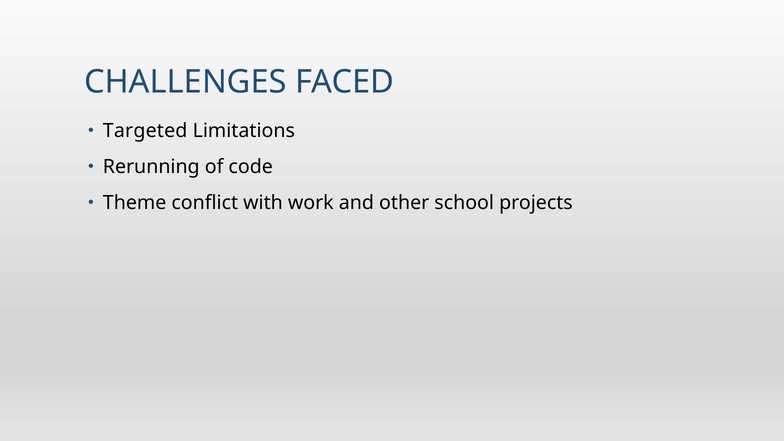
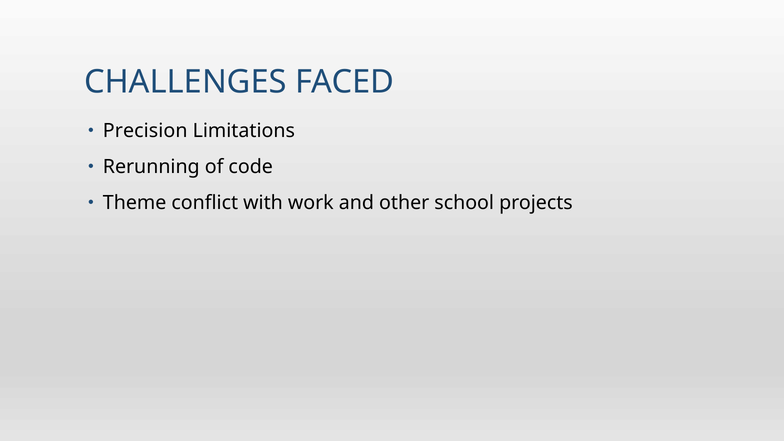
Targeted: Targeted -> Precision (145, 131)
